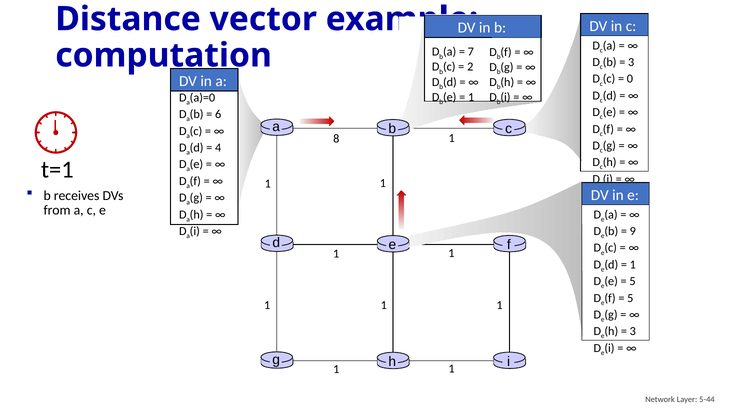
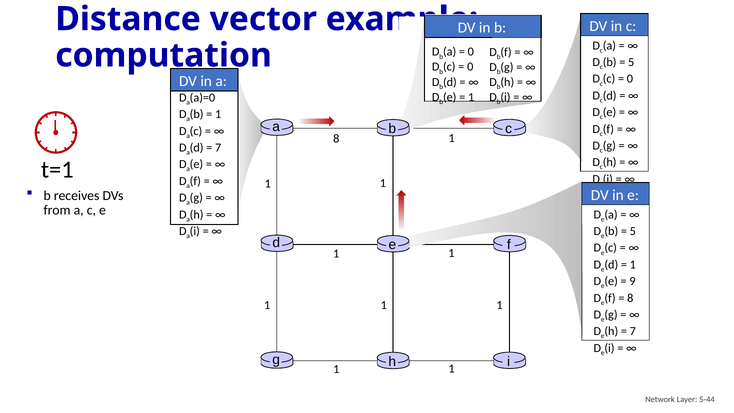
7: 7 -> 0 (471, 52)
3: 3 -> 5 (631, 62)
2: 2 -> 0 (470, 67)
6: 6 -> 1 (218, 114)
4: 4 -> 7 (218, 148)
9: 9 -> 5 (633, 231)
5: 5 -> 9 (633, 281)
5: 5 -> 8 (630, 298)
3: 3 -> 7 (633, 331)
